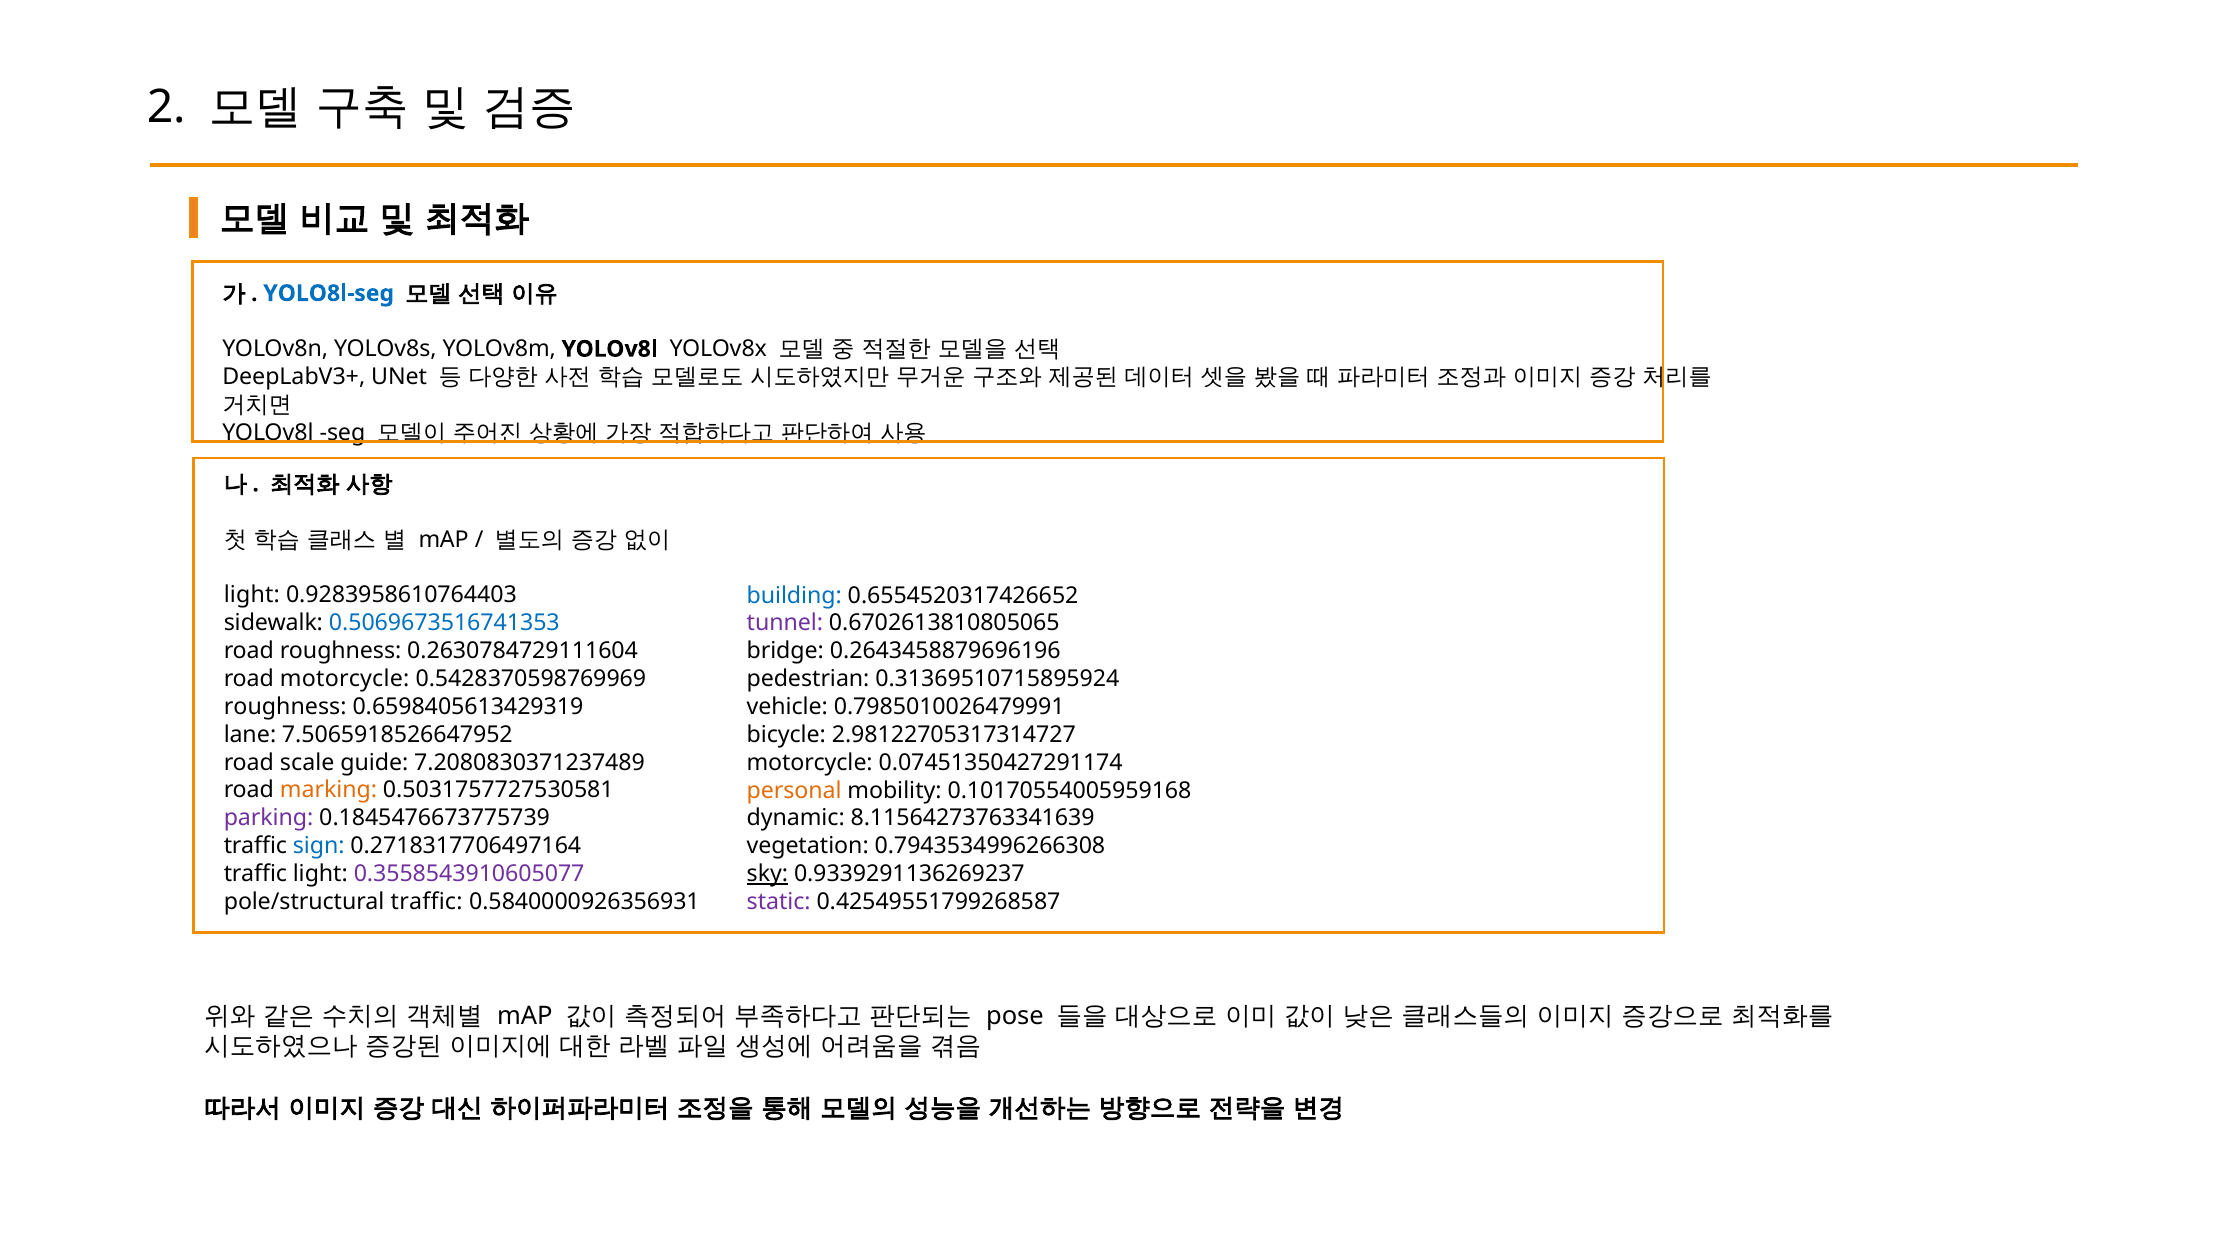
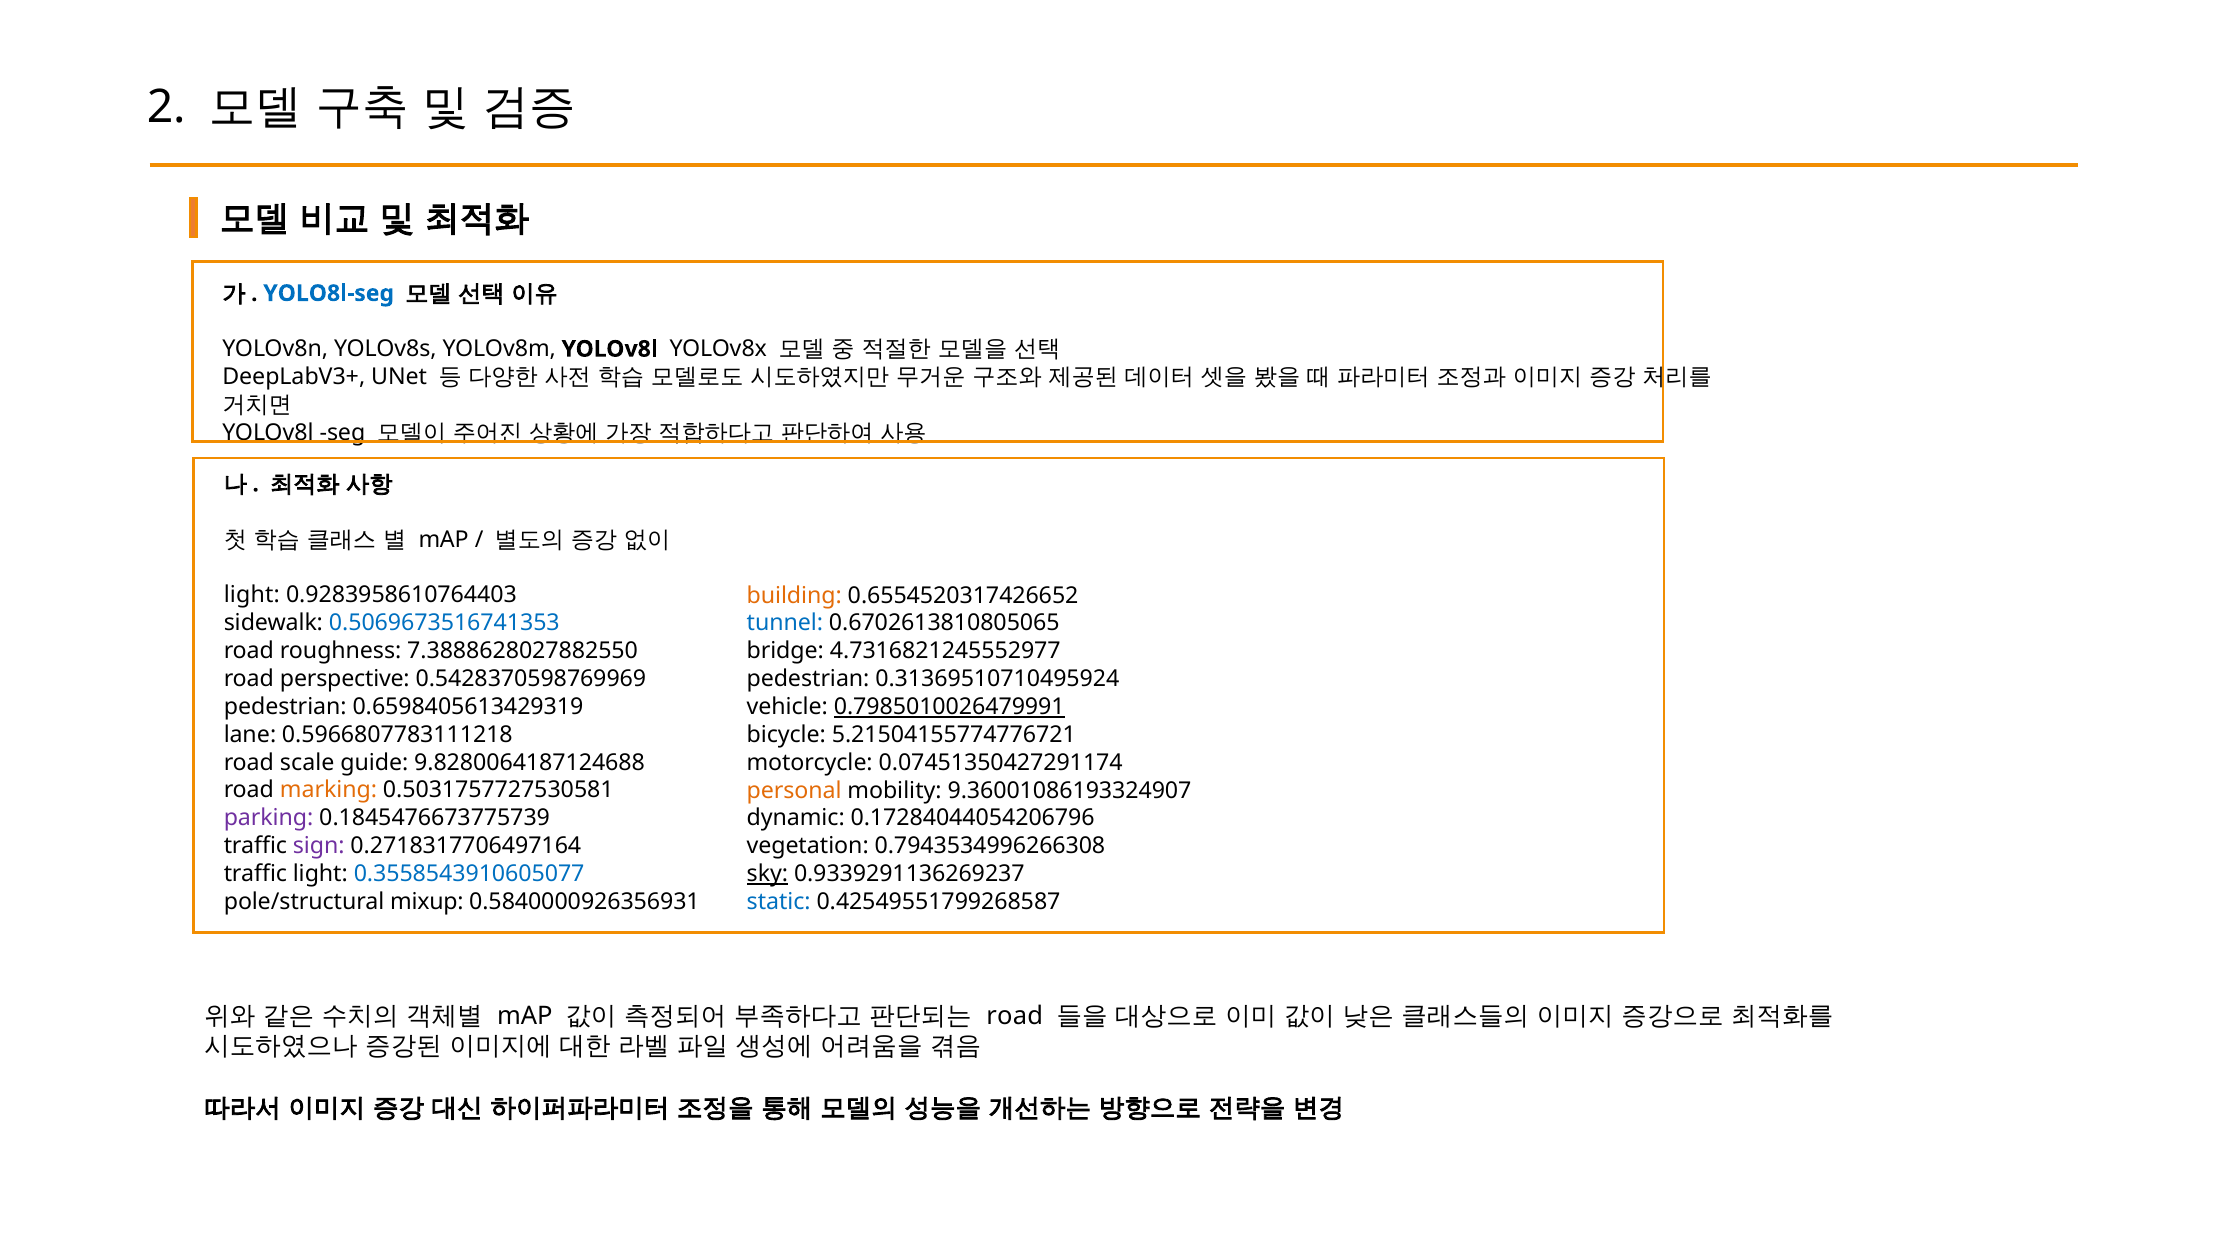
building colour: blue -> orange (794, 595)
tunnel colour: purple -> blue (785, 623)
0.2630784729111604: 0.2630784729111604 -> 7.3888628027882550 (523, 651)
0.2643458879696196: 0.2643458879696196 -> 4.7316821245552977 (945, 651)
road motorcycle: motorcycle -> perspective (345, 679)
0.31369510715895924: 0.31369510715895924 -> 0.31369510710495924 (997, 679)
roughness: roughness -> pedestrian (285, 707)
0.7985010026479991 underline: none -> present (949, 707)
7.5065918526647952: 7.5065918526647952 -> 0.5966807783111218 (397, 735)
2.98122705317314727: 2.98122705317314727 -> 5.21504155774776721 (954, 735)
7.2080830371237489: 7.2080830371237489 -> 9.8280064187124688 (530, 762)
0.10170554005959168: 0.10170554005959168 -> 9.36001086193324907 (1070, 791)
8.11564273763341639: 8.11564273763341639 -> 0.17284044054206796 (973, 818)
sign colour: blue -> purple (319, 846)
0.3558543910605077 colour: purple -> blue (469, 874)
pole/structural traffic: traffic -> mixup (427, 902)
static colour: purple -> blue (779, 902)
pose: pose -> road (1015, 1016)
